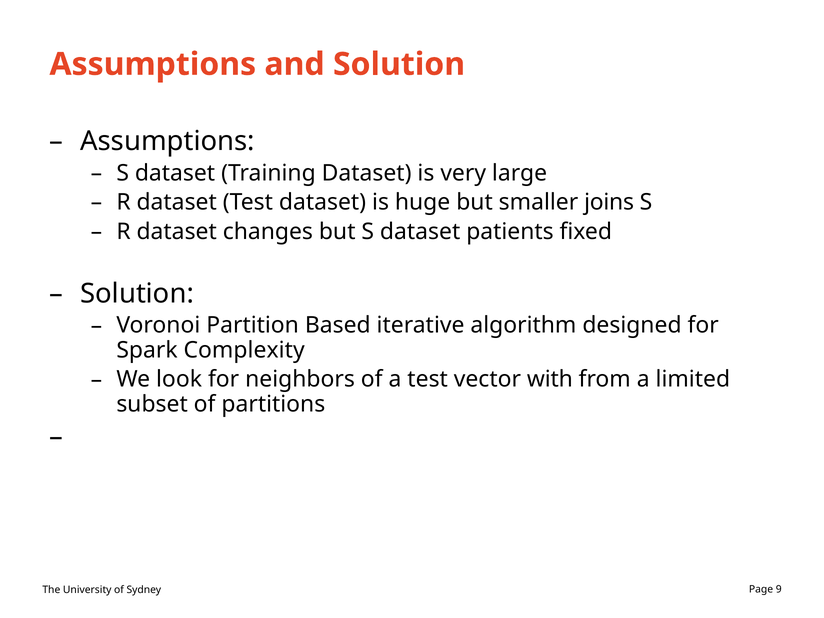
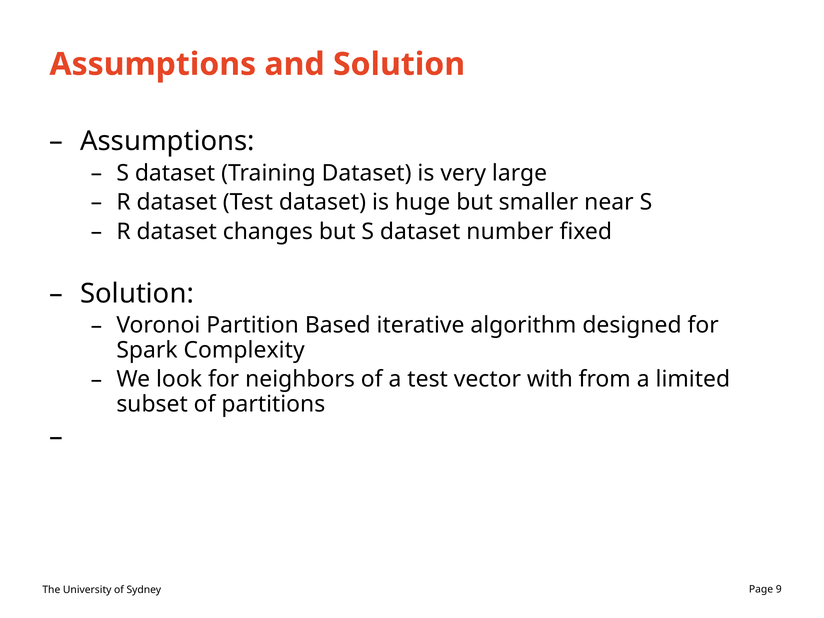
joins: joins -> near (609, 202)
patients: patients -> number (510, 232)
